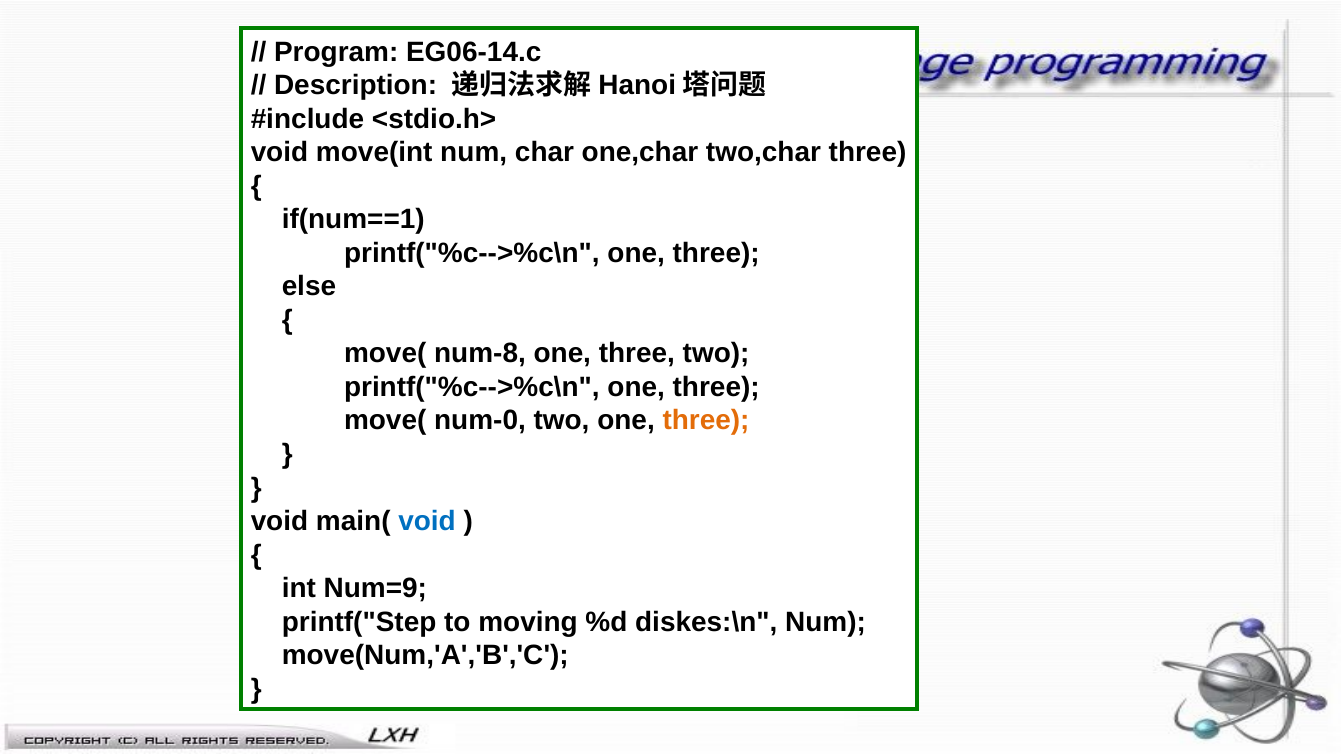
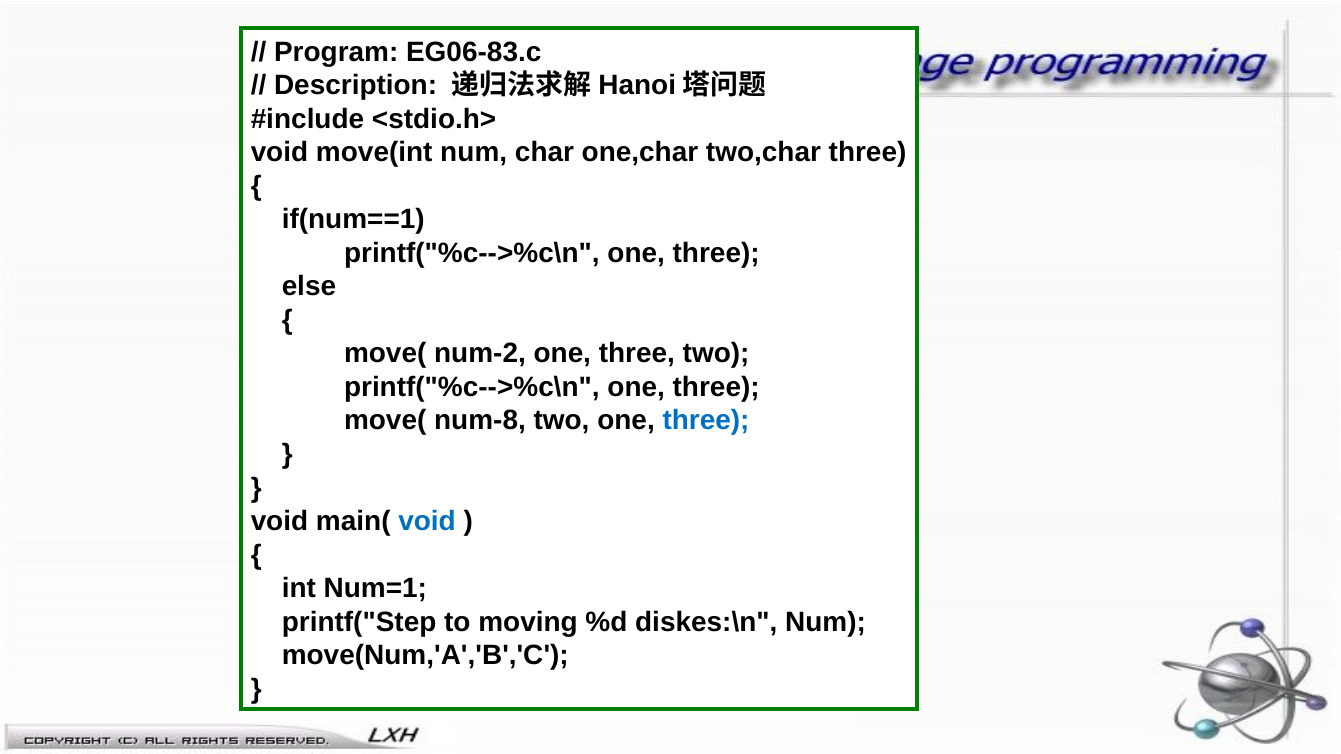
EG06-14.c: EG06-14.c -> EG06-83.c (474, 52)
num-8: num-8 -> num-2 (480, 354)
num-0: num-0 -> num-8 (480, 421)
three colour: orange -> blue (706, 421)
Num=9: Num=9 -> Num=1 (375, 589)
